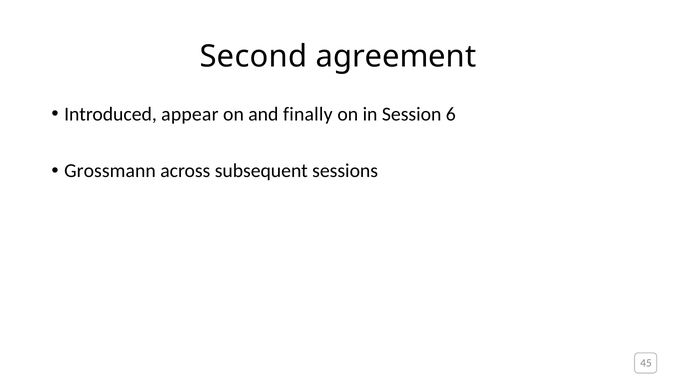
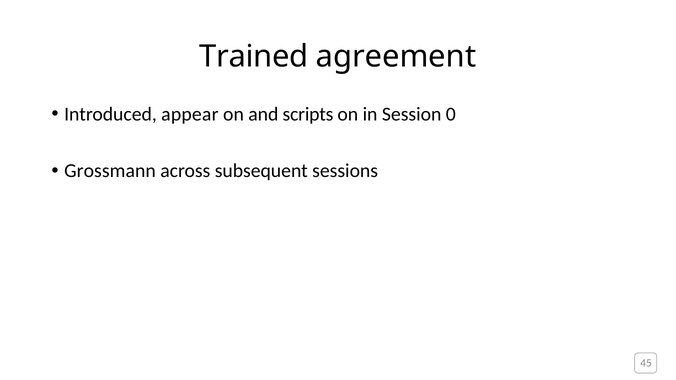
Second: Second -> Trained (254, 57)
finally: finally -> scripts (308, 114)
6: 6 -> 0 (451, 114)
